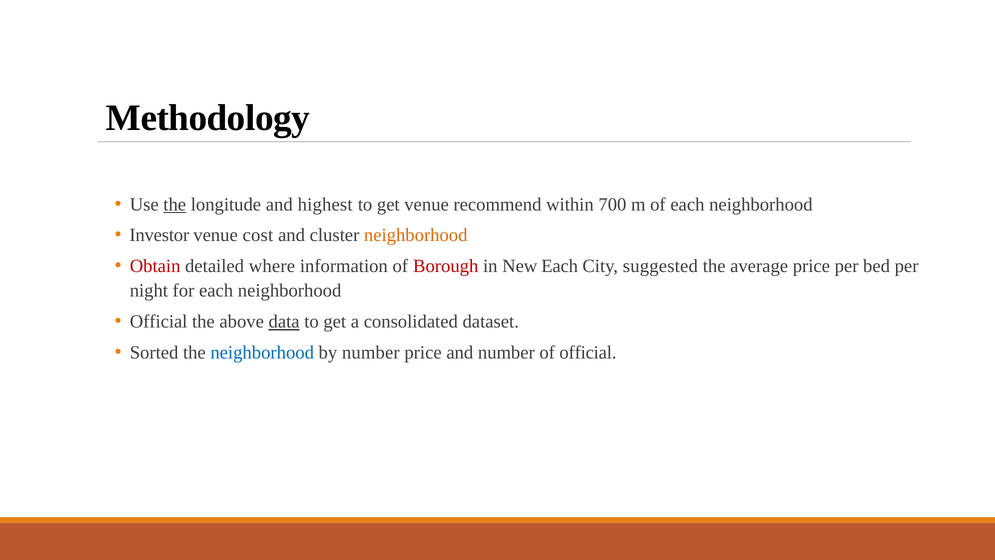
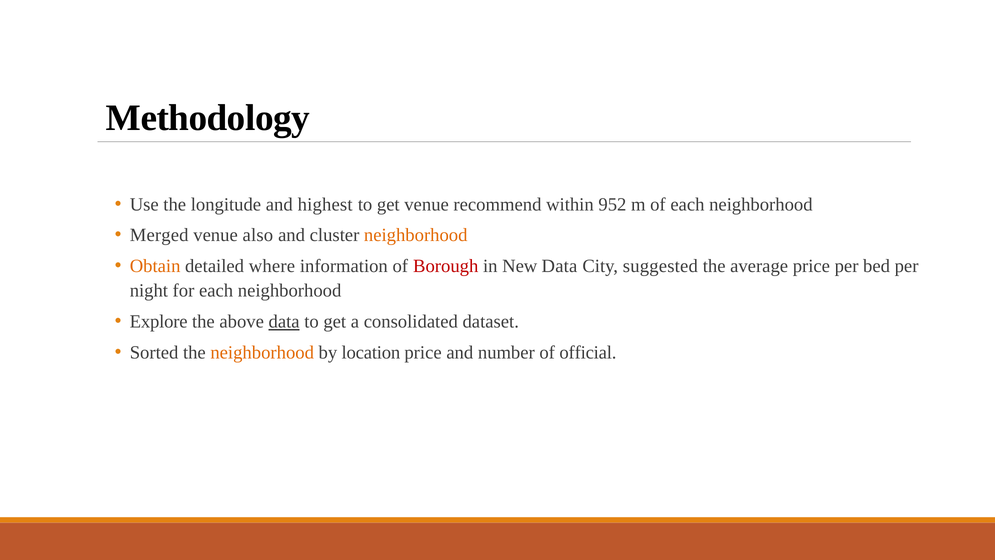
the underline: present -> none (175, 204)
700: 700 -> 952 (612, 204)
Investor: Investor -> Merged (159, 235)
cost: cost -> also (258, 235)
Obtain colour: red -> orange (155, 266)
New Each: Each -> Data (559, 266)
Official: Official -> Explore (159, 321)
neighborhood colour: blue -> orange (262, 352)
by number: number -> location (371, 352)
